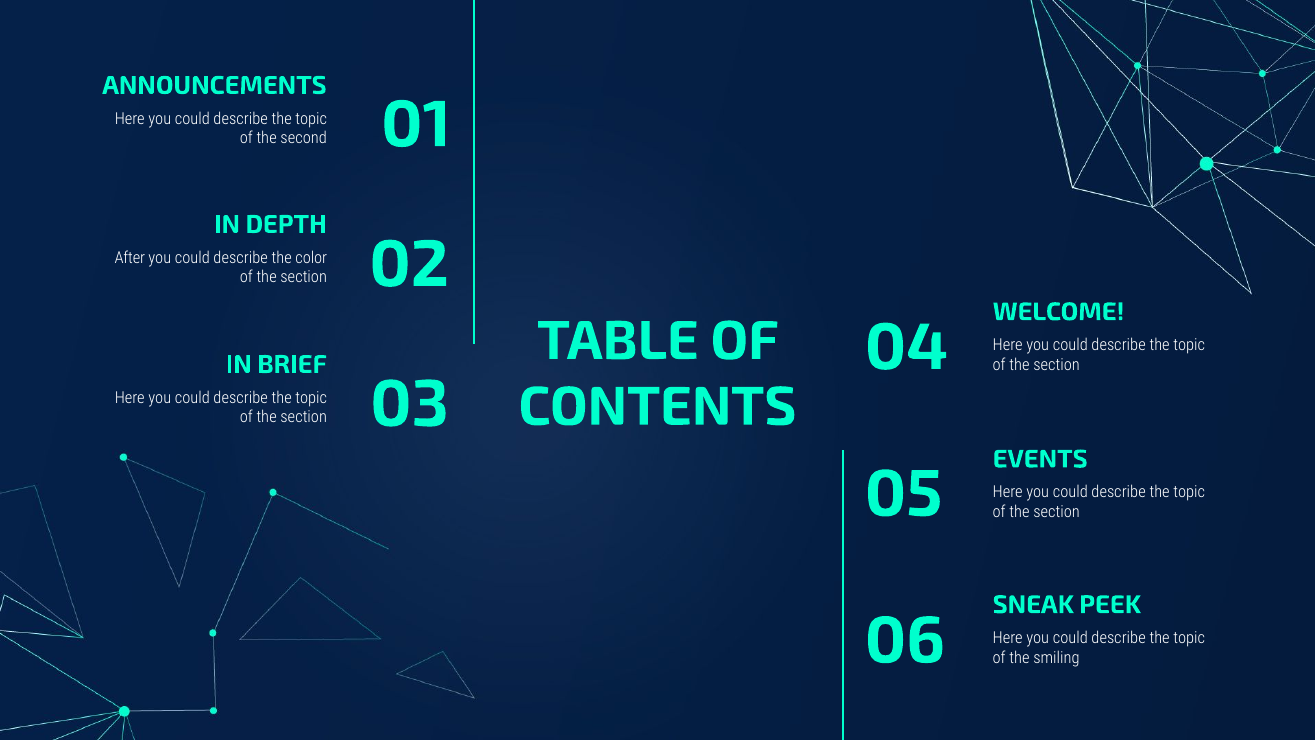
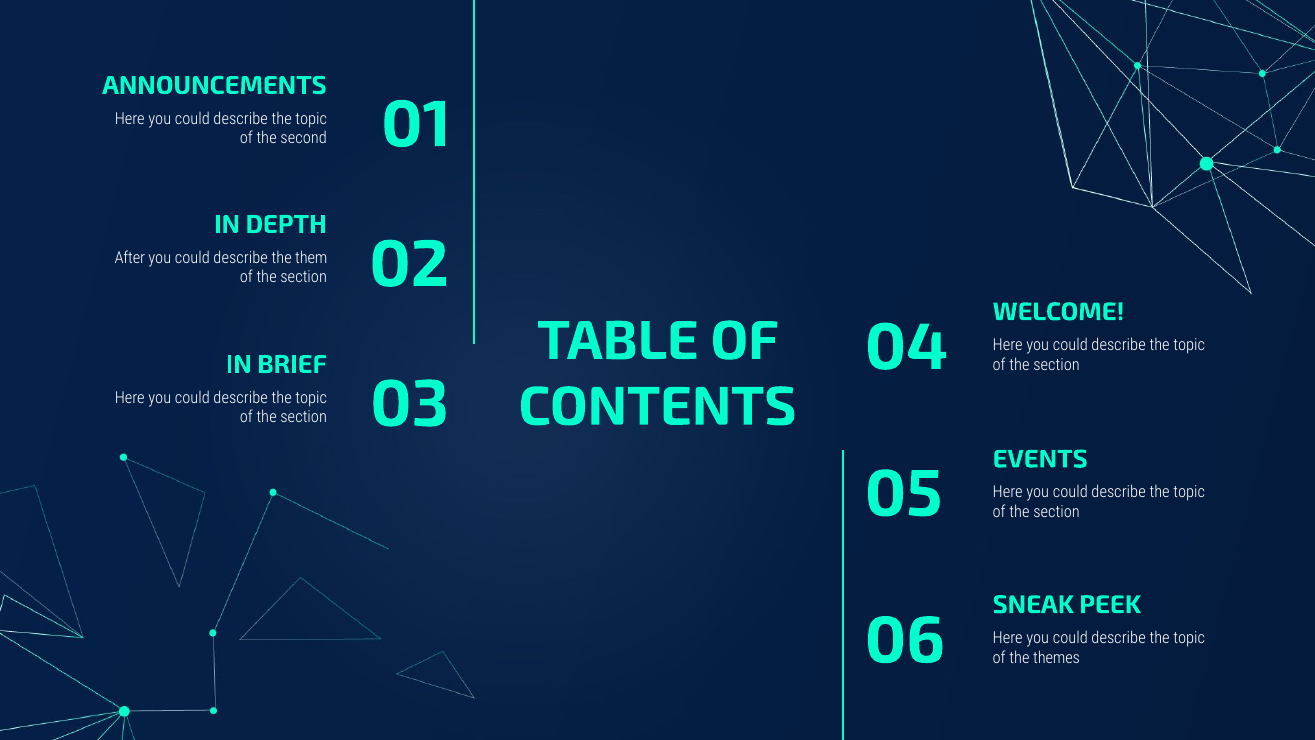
color: color -> them (311, 258)
smiling: smiling -> themes (1057, 657)
